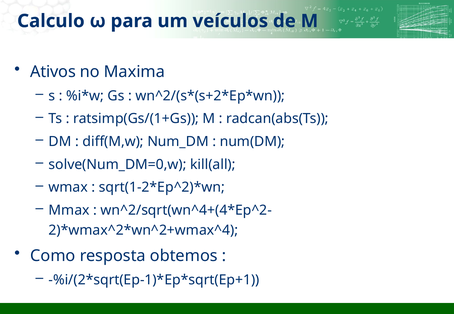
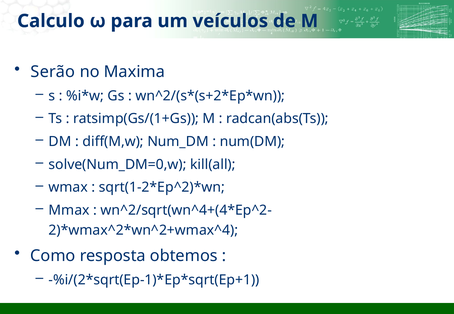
Ativos: Ativos -> Serão (53, 72)
